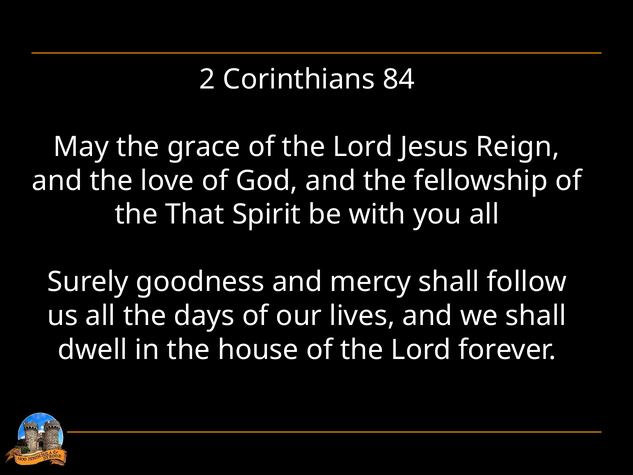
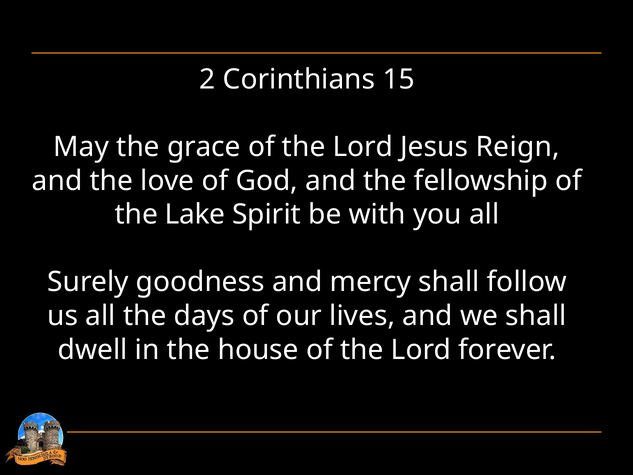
84: 84 -> 15 (399, 79)
That: That -> Lake (195, 214)
